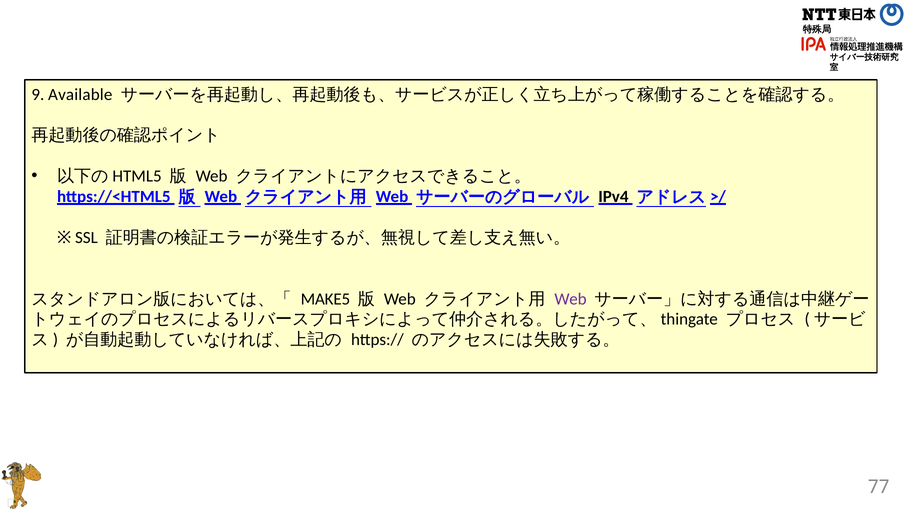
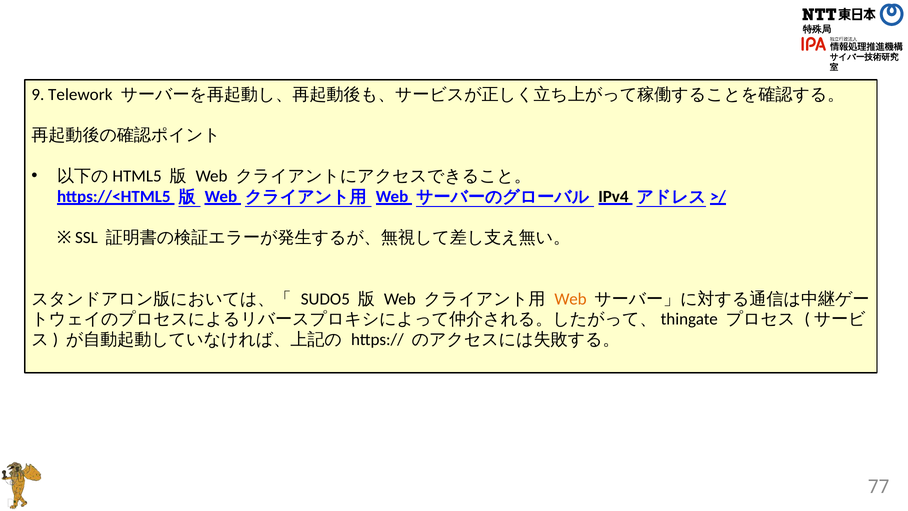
Available: Available -> Telework (80, 94)
MAKE5: MAKE5 -> SUDO5 (325, 299)
Web colour: purple -> orange (571, 299)
